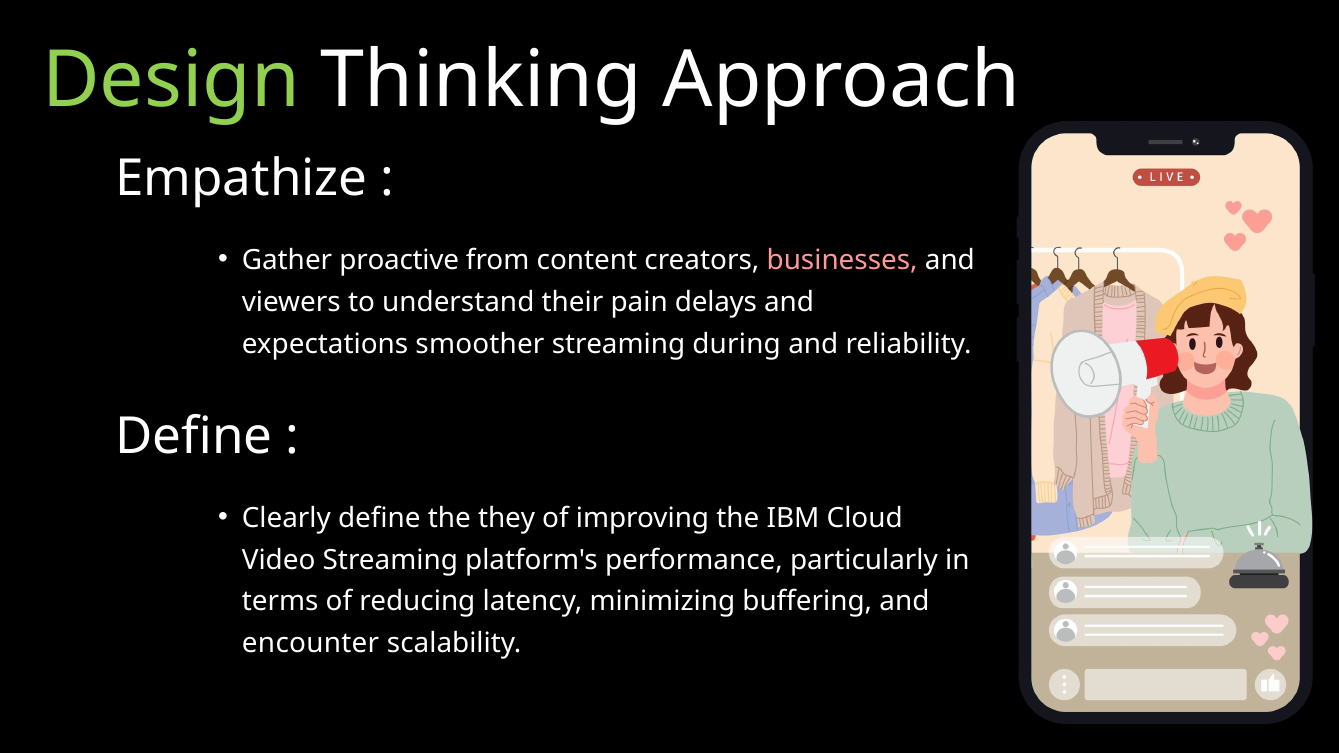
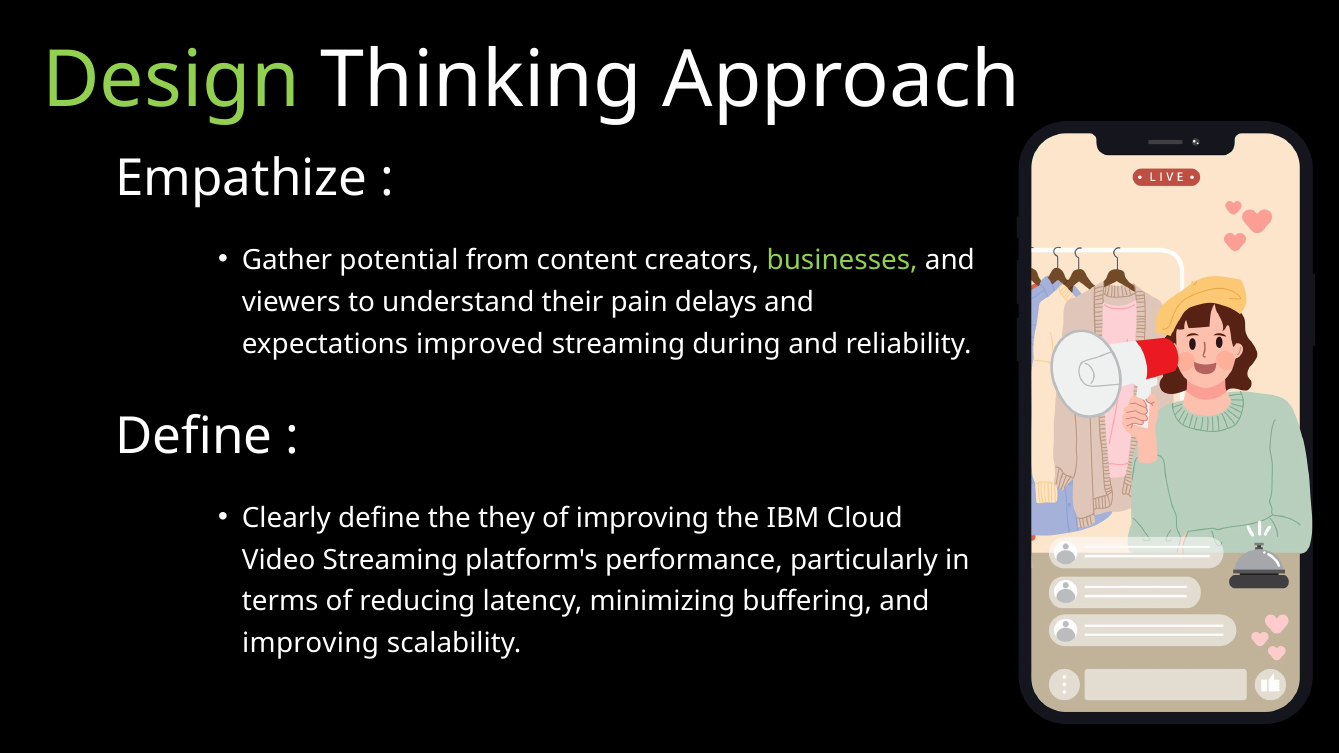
proactive: proactive -> potential (399, 260)
businesses colour: pink -> light green (842, 260)
smoother: smoother -> improved (480, 344)
encounter: encounter -> improving (311, 644)
